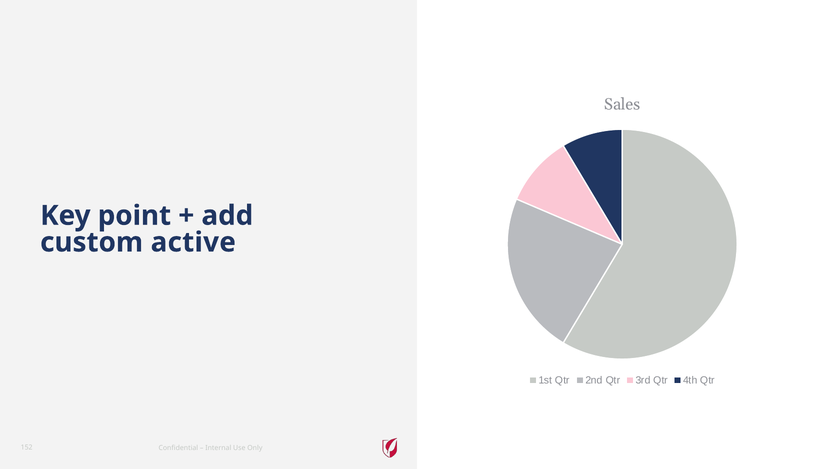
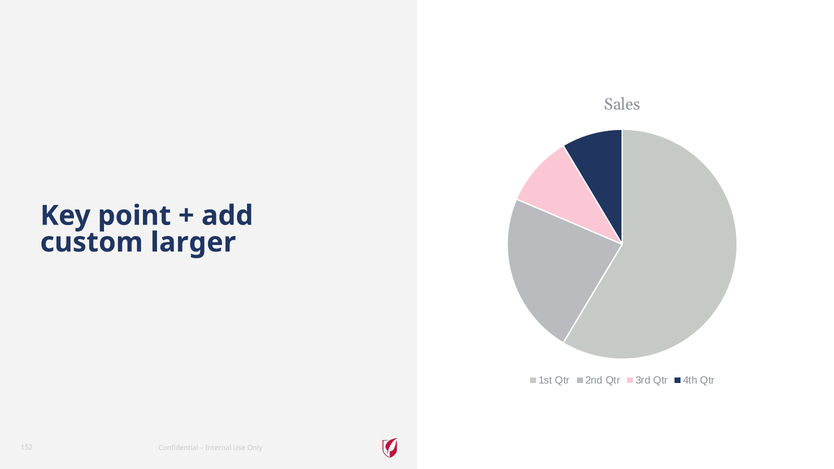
active: active -> larger (193, 242)
